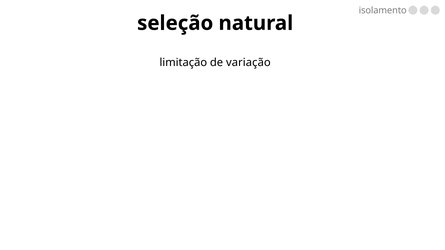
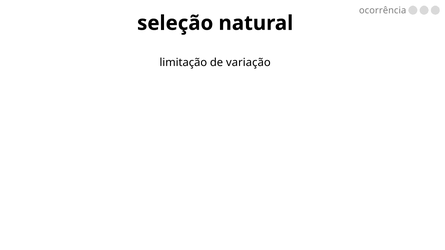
isolamento: isolamento -> ocorrência (383, 10)
